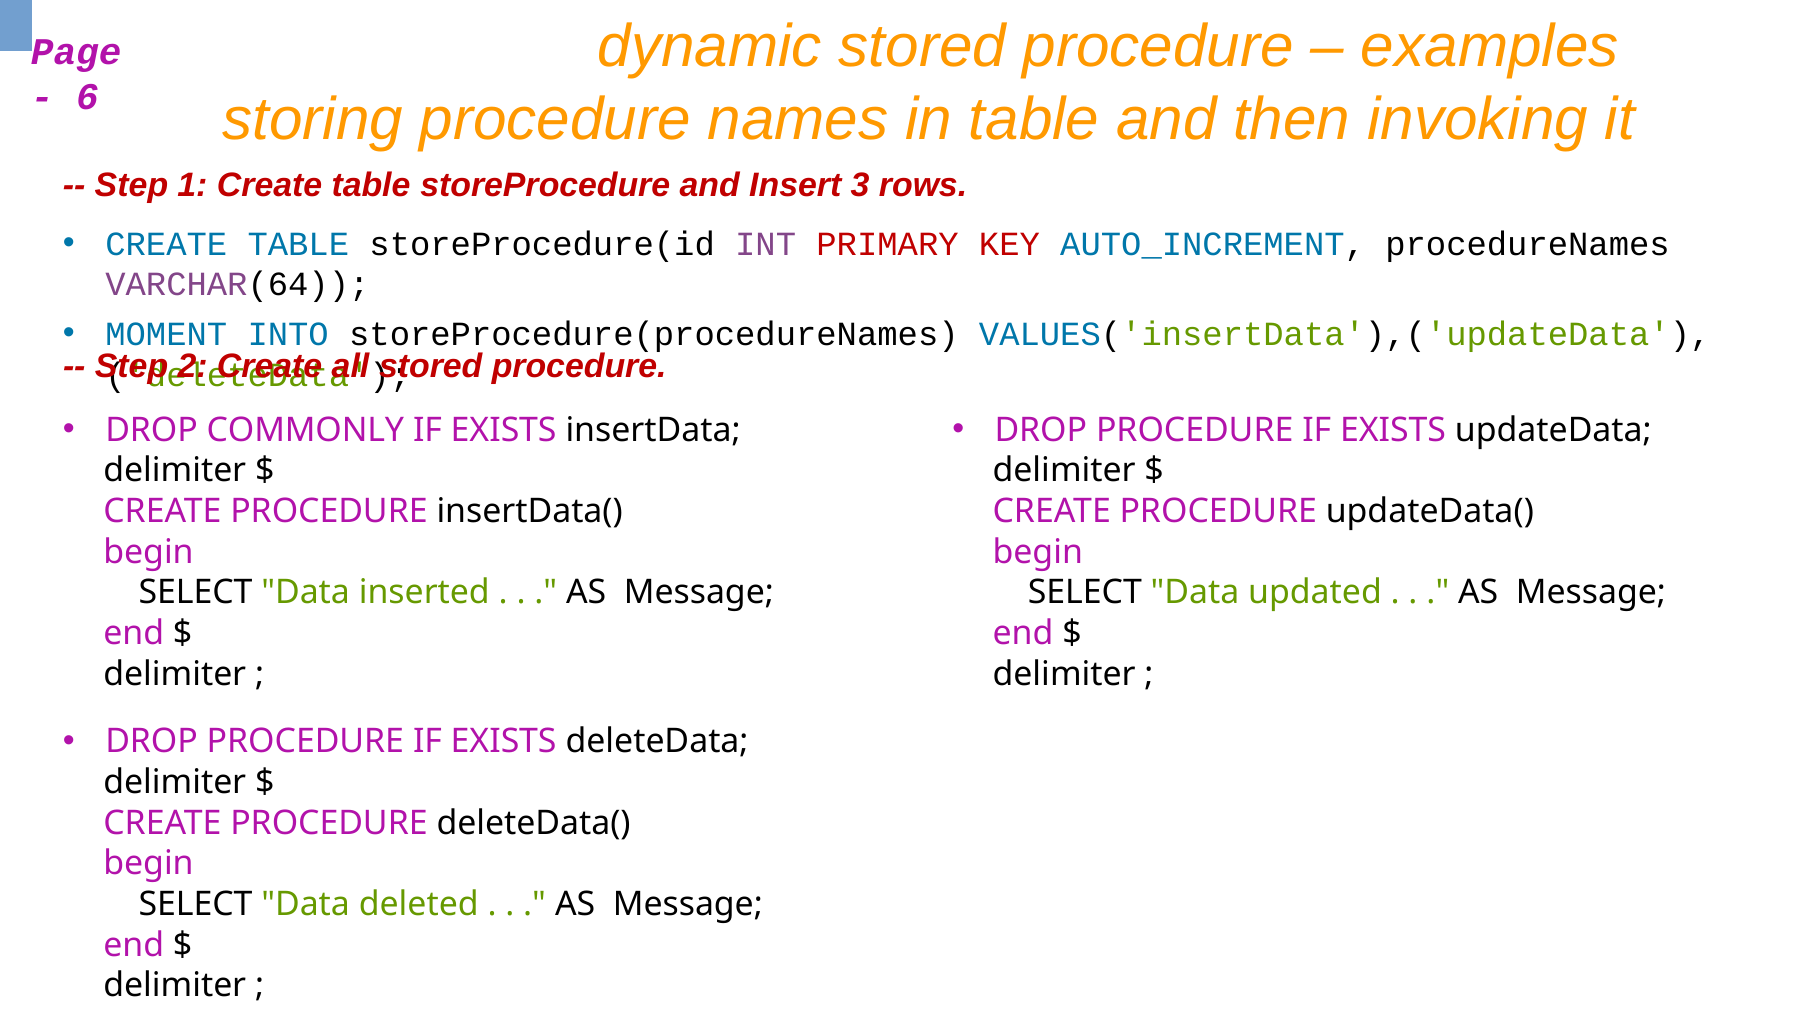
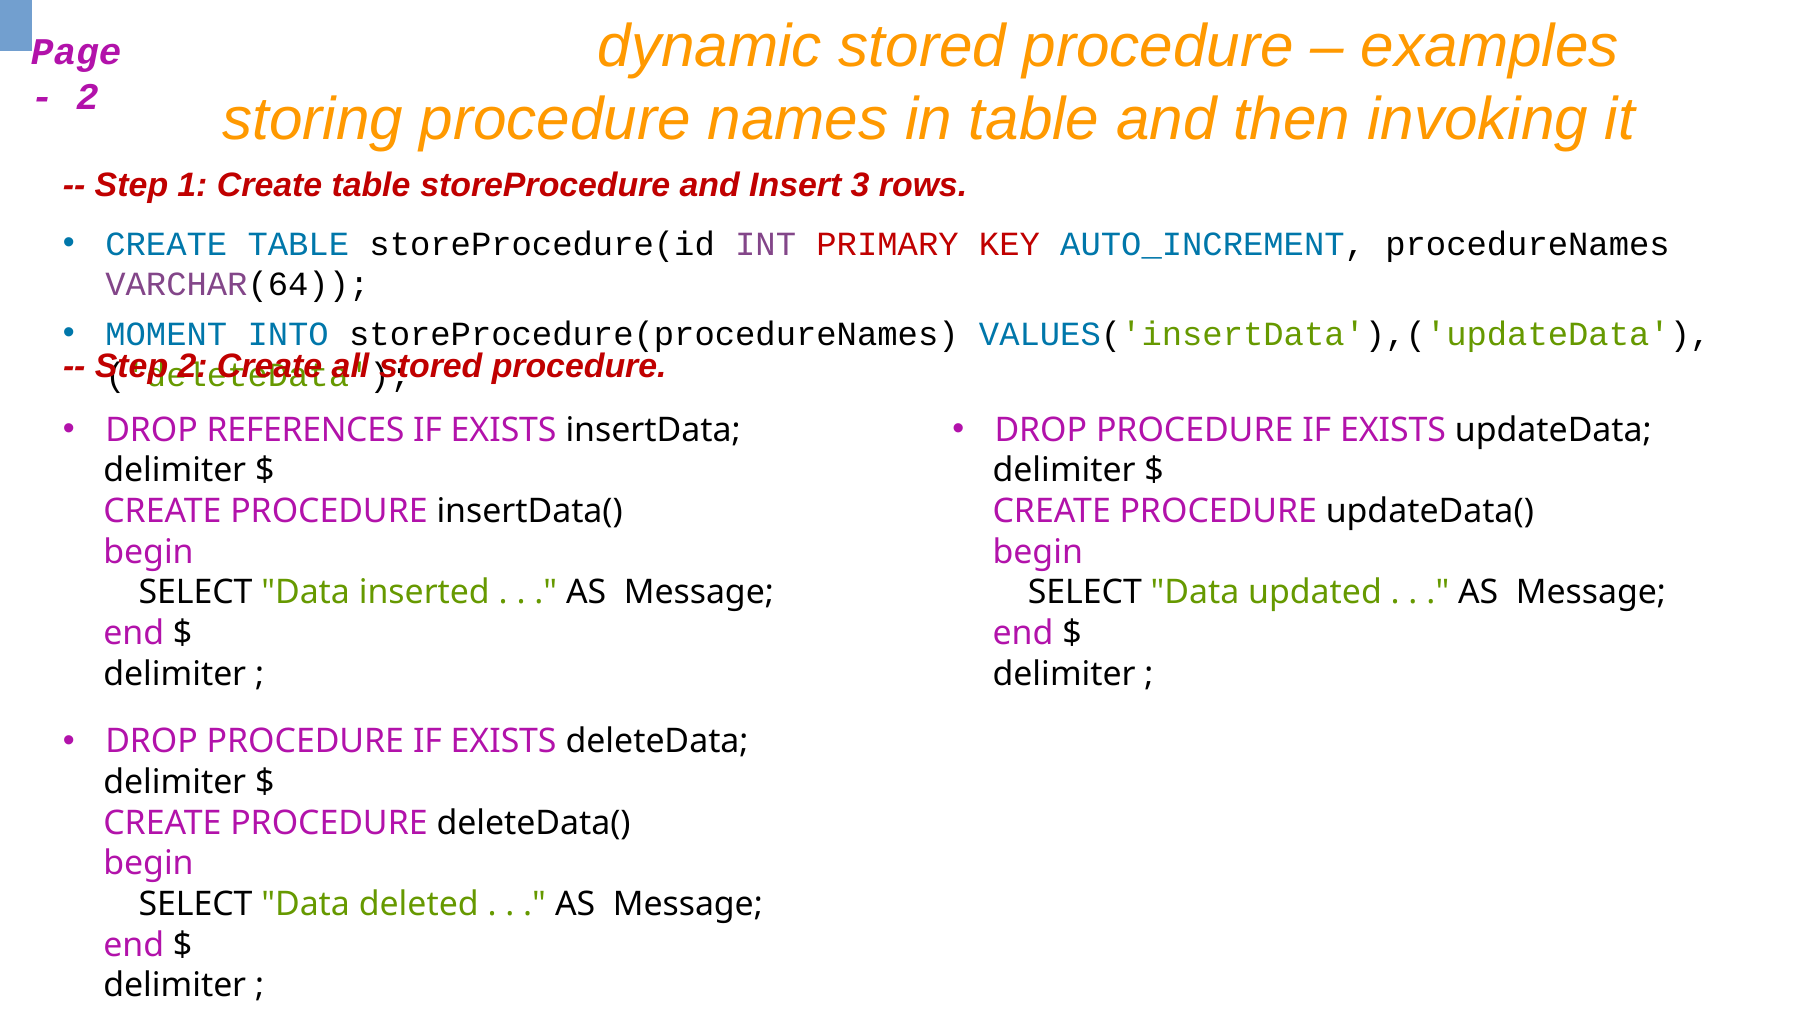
6: 6 -> 2 (87, 97)
COMMONLY: COMMONLY -> REFERENCES (306, 430)
